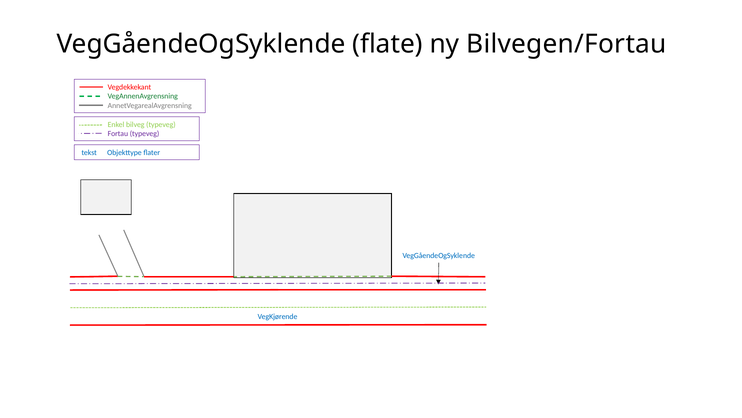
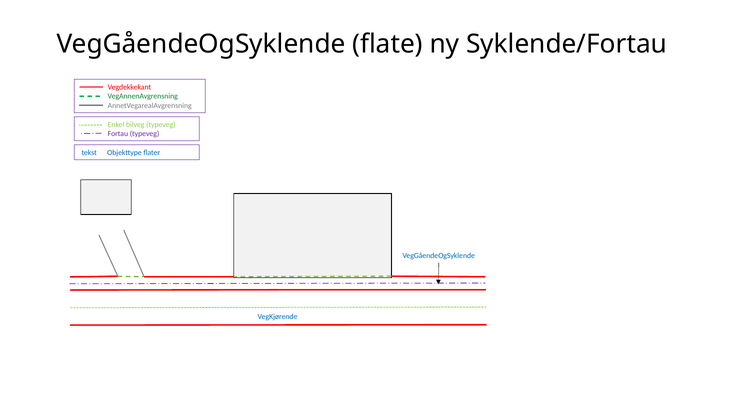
Bilvegen/Fortau: Bilvegen/Fortau -> Syklende/Fortau (567, 44)
